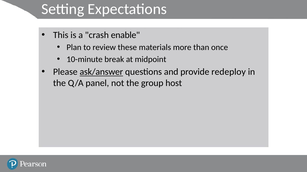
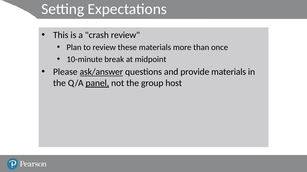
crash enable: enable -> review (125, 35)
provide redeploy: redeploy -> materials (229, 72)
panel underline: none -> present (97, 83)
